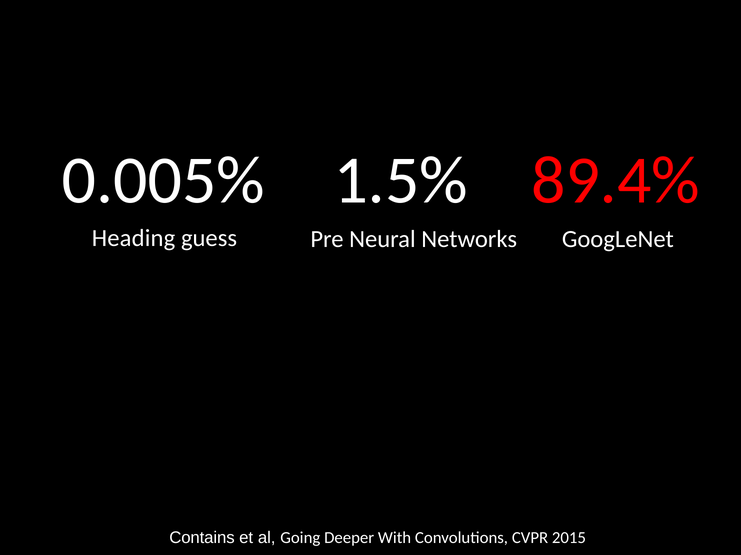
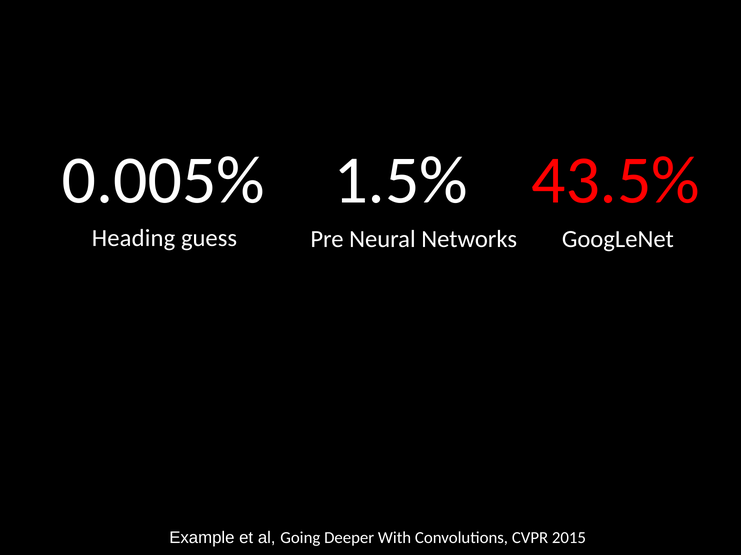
89.4%: 89.4% -> 43.5% (616, 180)
Contains: Contains -> Example (202, 539)
